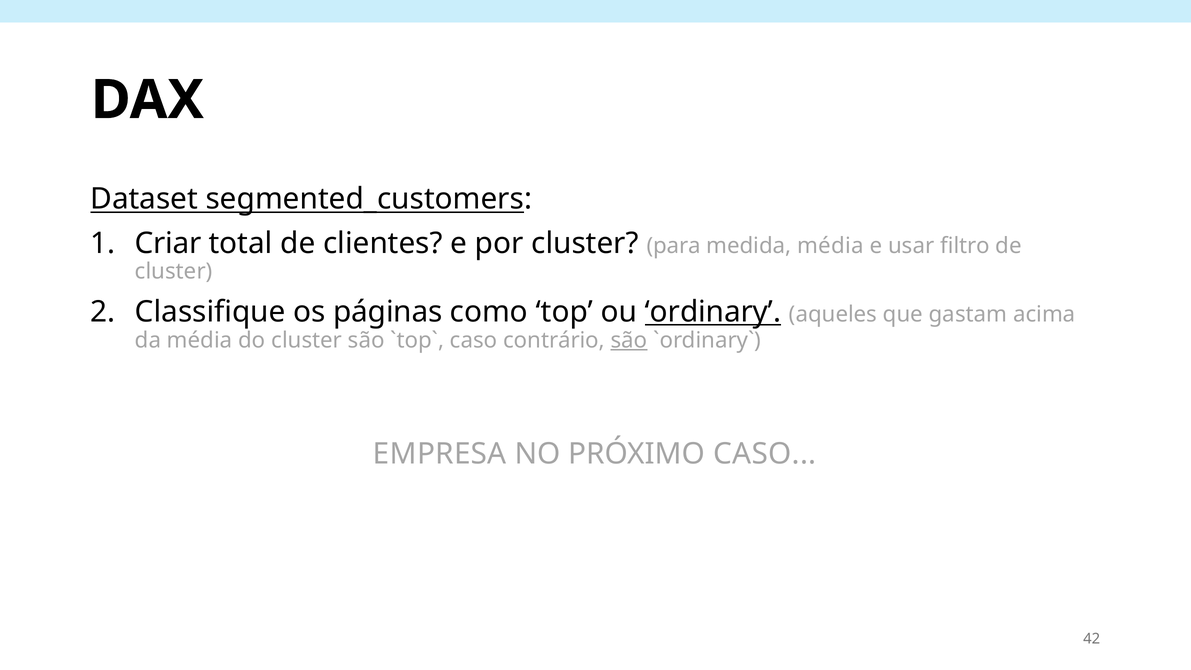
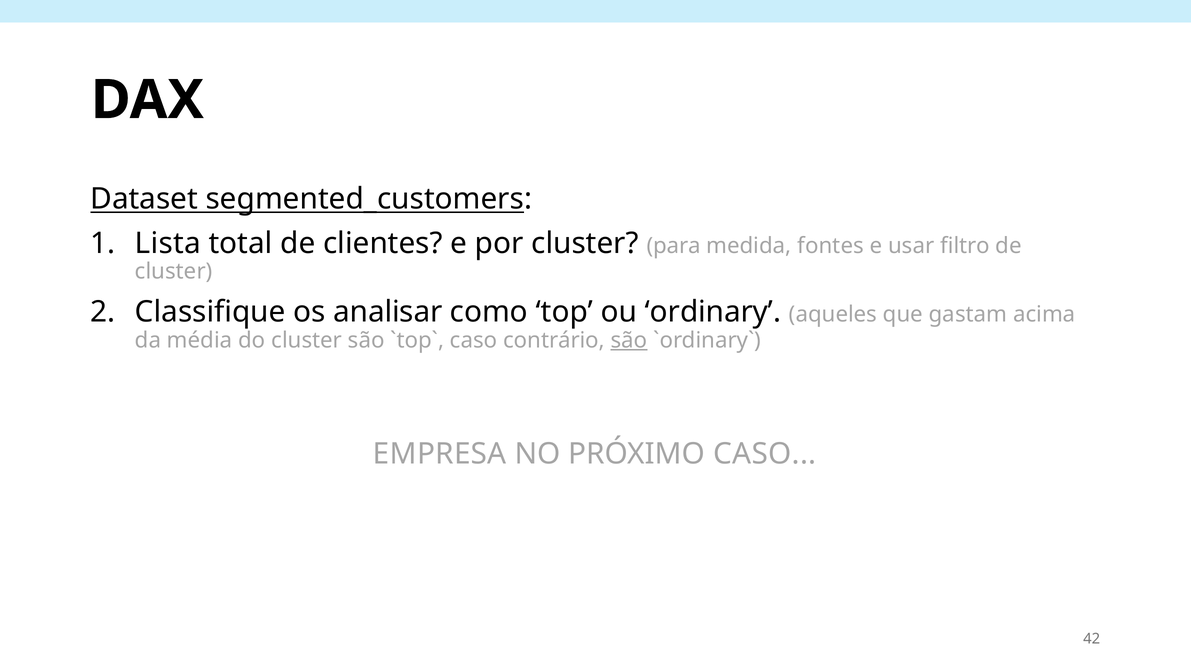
Criar: Criar -> Lista (168, 243)
medida média: média -> fontes (831, 246)
páginas: páginas -> analisar (388, 312)
ordinary underline: present -> none (713, 312)
